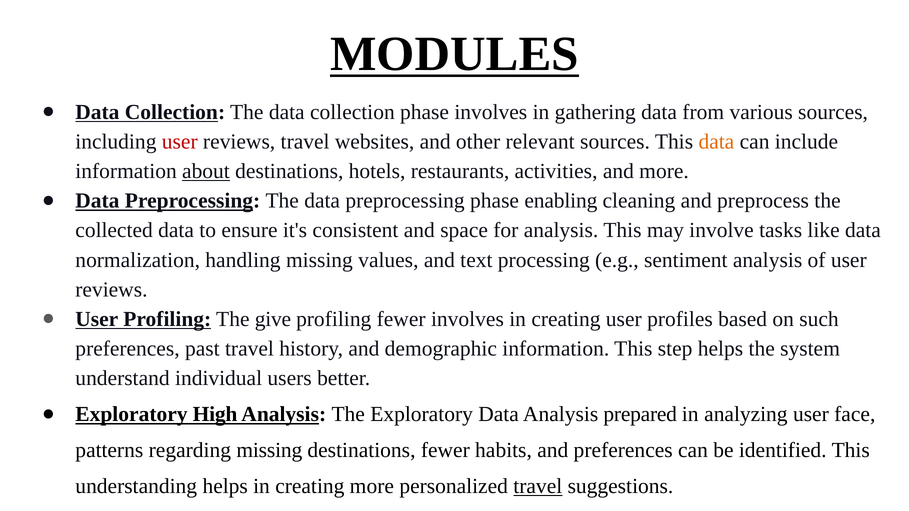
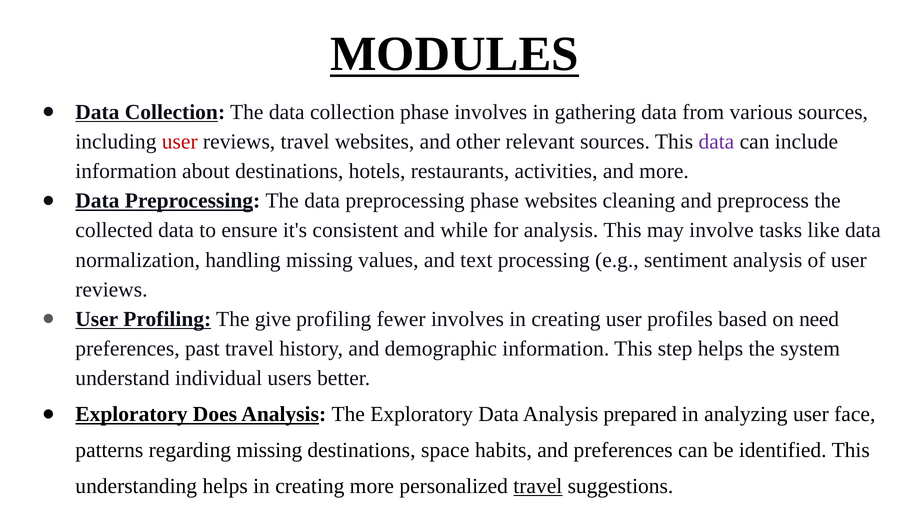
data colour: orange -> purple (716, 142)
about underline: present -> none (206, 171)
phase enabling: enabling -> websites (561, 201)
space: space -> while (464, 231)
such: such -> need (819, 319)
High: High -> Does (215, 415)
destinations fewer: fewer -> space (445, 451)
